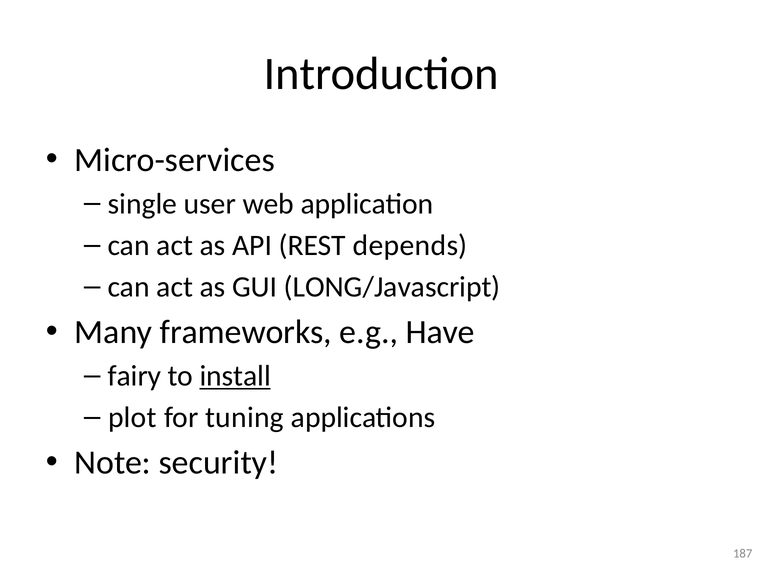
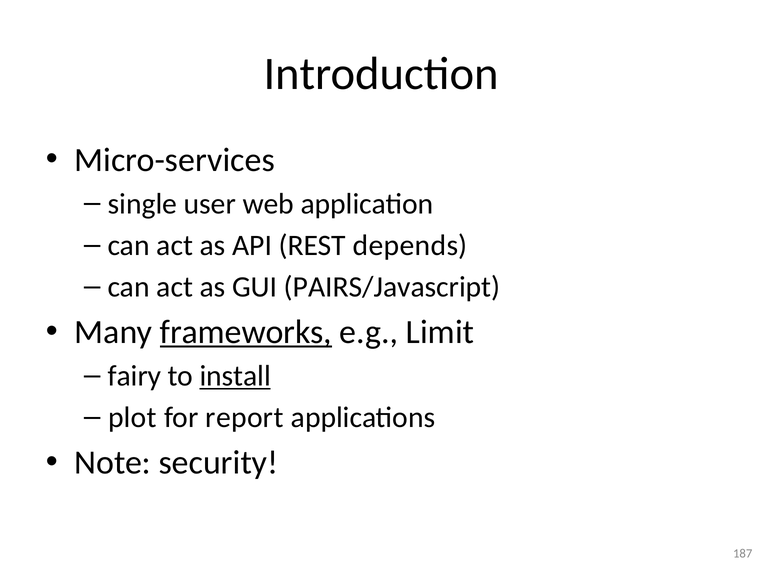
LONG/Javascript: LONG/Javascript -> PAIRS/Javascript (392, 287)
frameworks underline: none -> present (246, 332)
Have: Have -> Limit (440, 332)
tuning: tuning -> report (244, 418)
